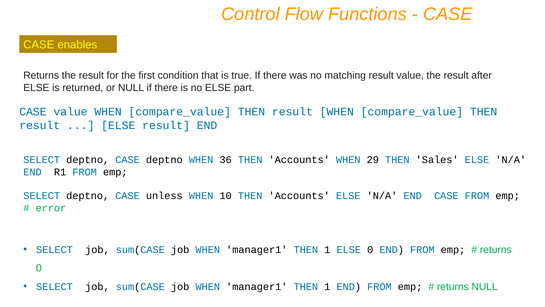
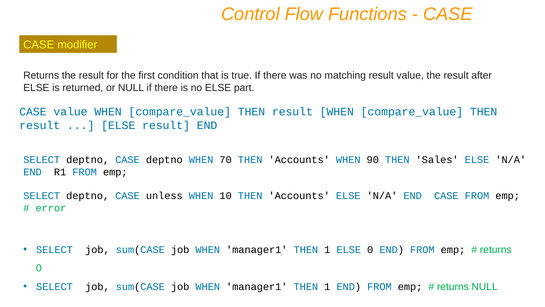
enables: enables -> modifier (77, 45)
36: 36 -> 70 (226, 160)
29: 29 -> 90 (373, 160)
